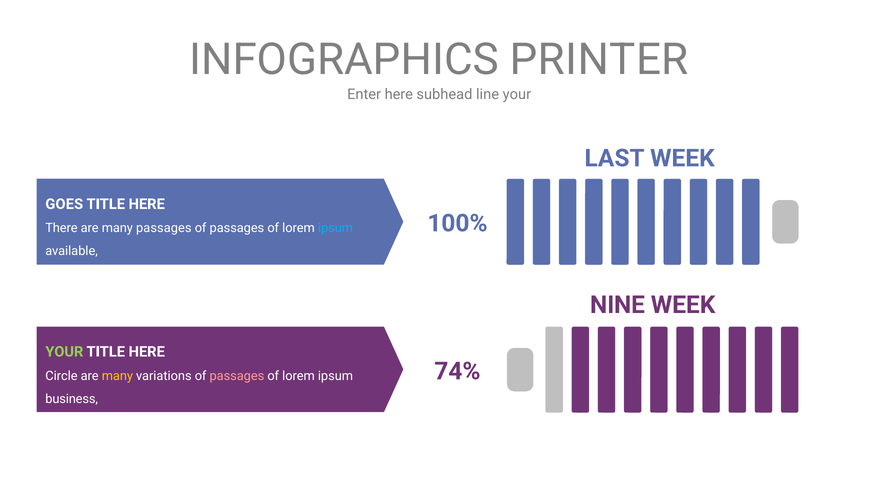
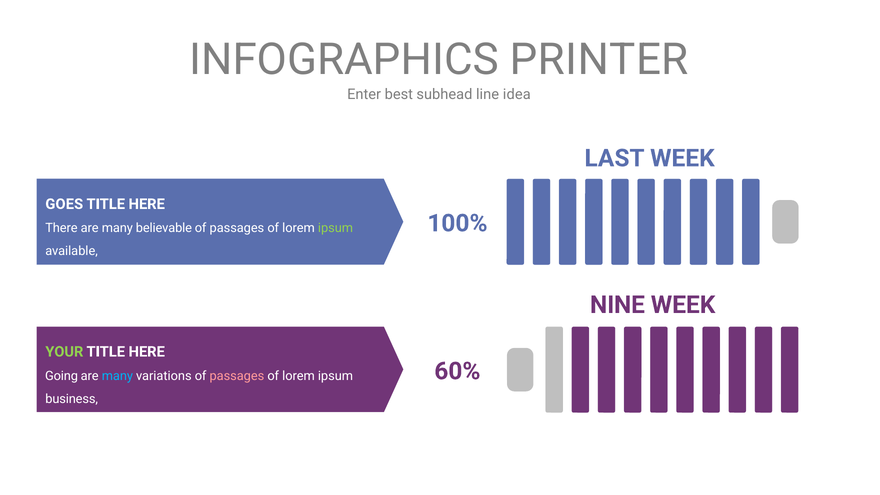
Enter here: here -> best (399, 94)
line your: your -> idea (517, 94)
many passages: passages -> believable (164, 228)
ipsum colour: light blue -> light green (335, 228)
74%: 74% -> 60% (457, 371)
Circle: Circle -> Going (62, 376)
many colour: yellow -> light blue (117, 376)
